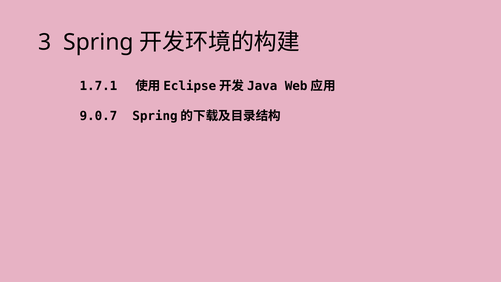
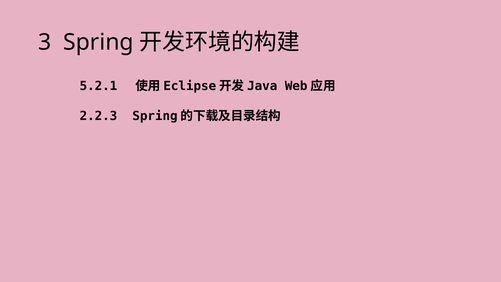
1.7.1: 1.7.1 -> 5.2.1 (98, 86)
9.0.7: 9.0.7 -> 2.2.3 (98, 116)
